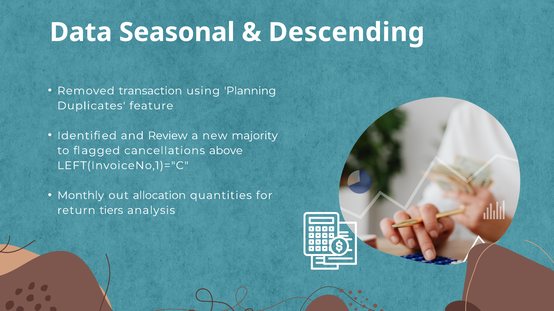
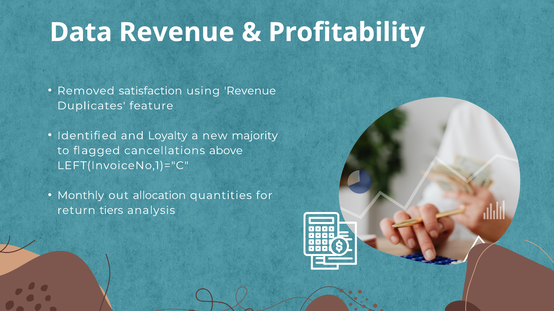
Data Seasonal: Seasonal -> Revenue (177, 32)
Descending: Descending -> Profitability (347, 32)
transaction: transaction -> satisfaction (150, 91)
using Planning: Planning -> Revenue (250, 91)
Review: Review -> Loyalty (168, 136)
